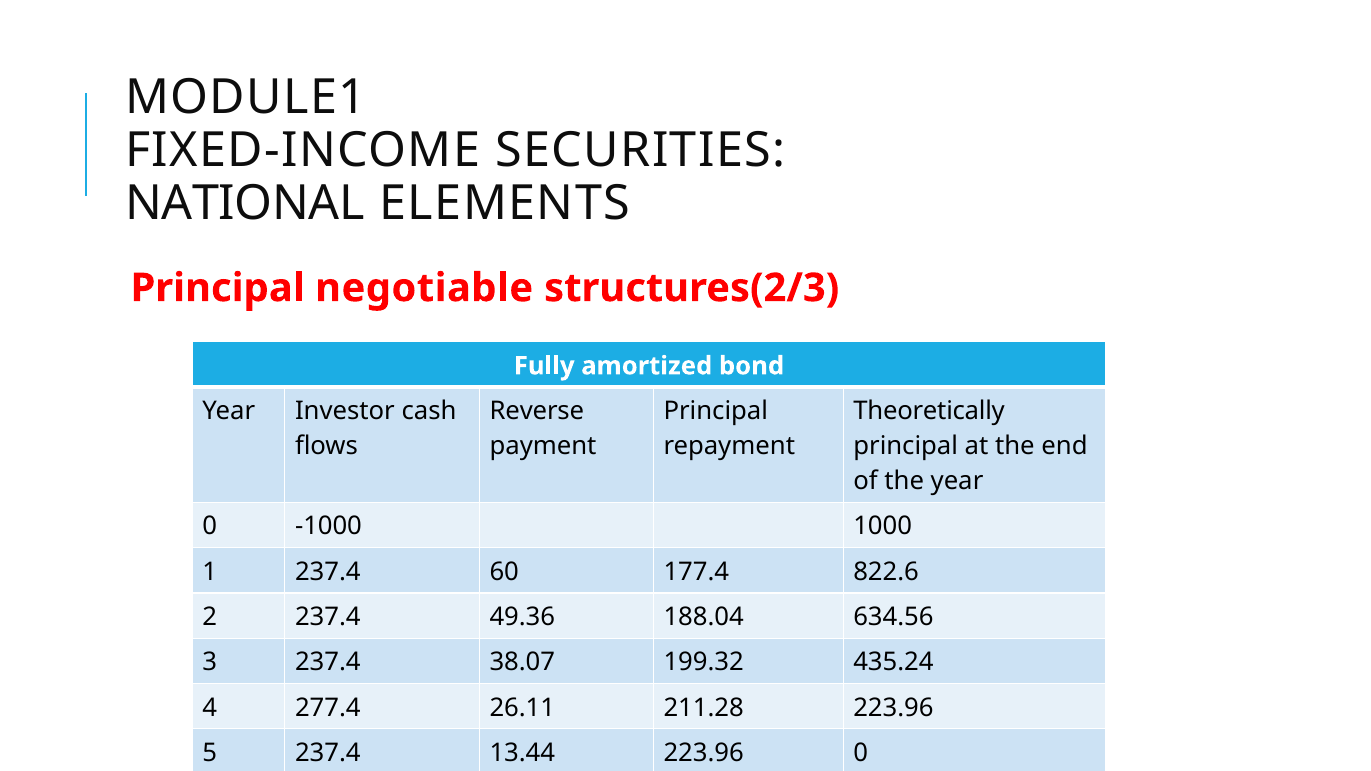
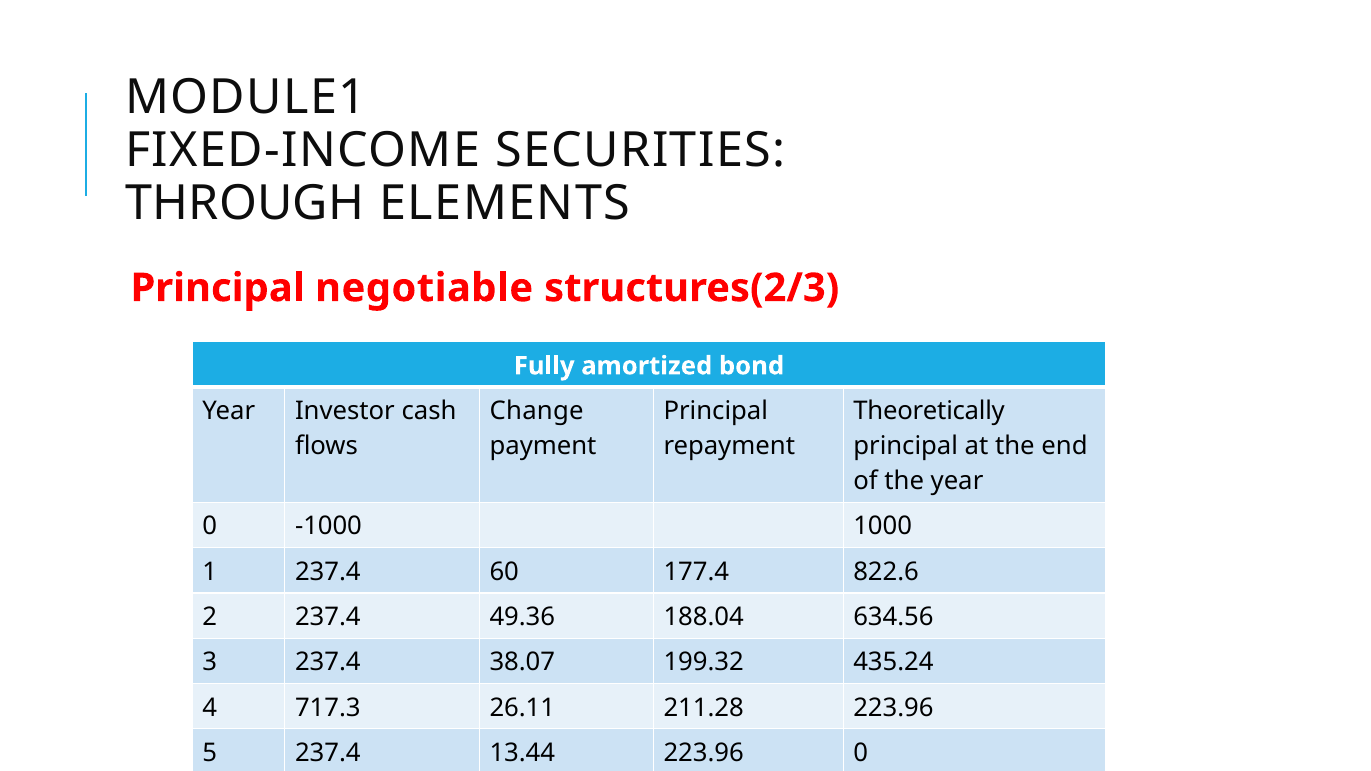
NATIONAL: NATIONAL -> THROUGH (245, 203)
Reverse: Reverse -> Change (537, 411)
277.4: 277.4 -> 717.3 (328, 708)
